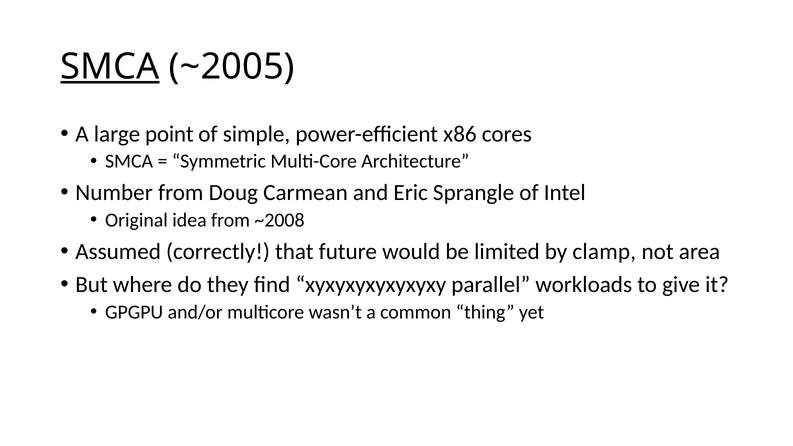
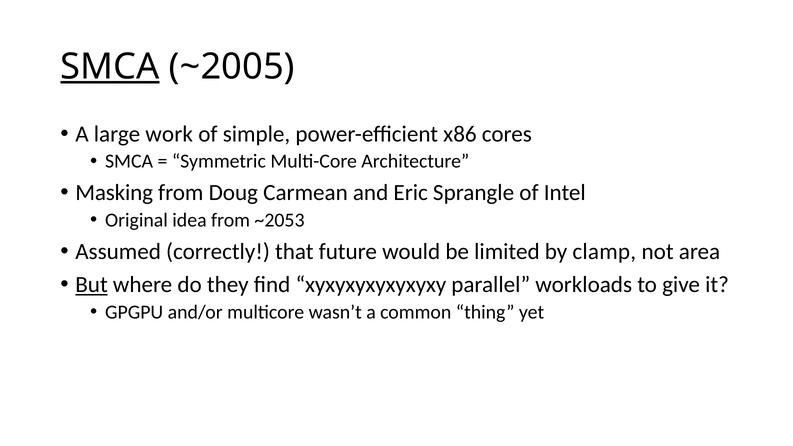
point: point -> work (169, 134)
Number: Number -> Masking (114, 193)
~2008: ~2008 -> ~2053 (280, 220)
But underline: none -> present (92, 285)
